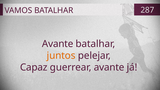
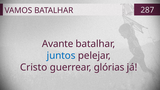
juntos colour: orange -> blue (61, 56)
Capaz: Capaz -> Cristo (34, 67)
guerrear avante: avante -> glórias (109, 67)
